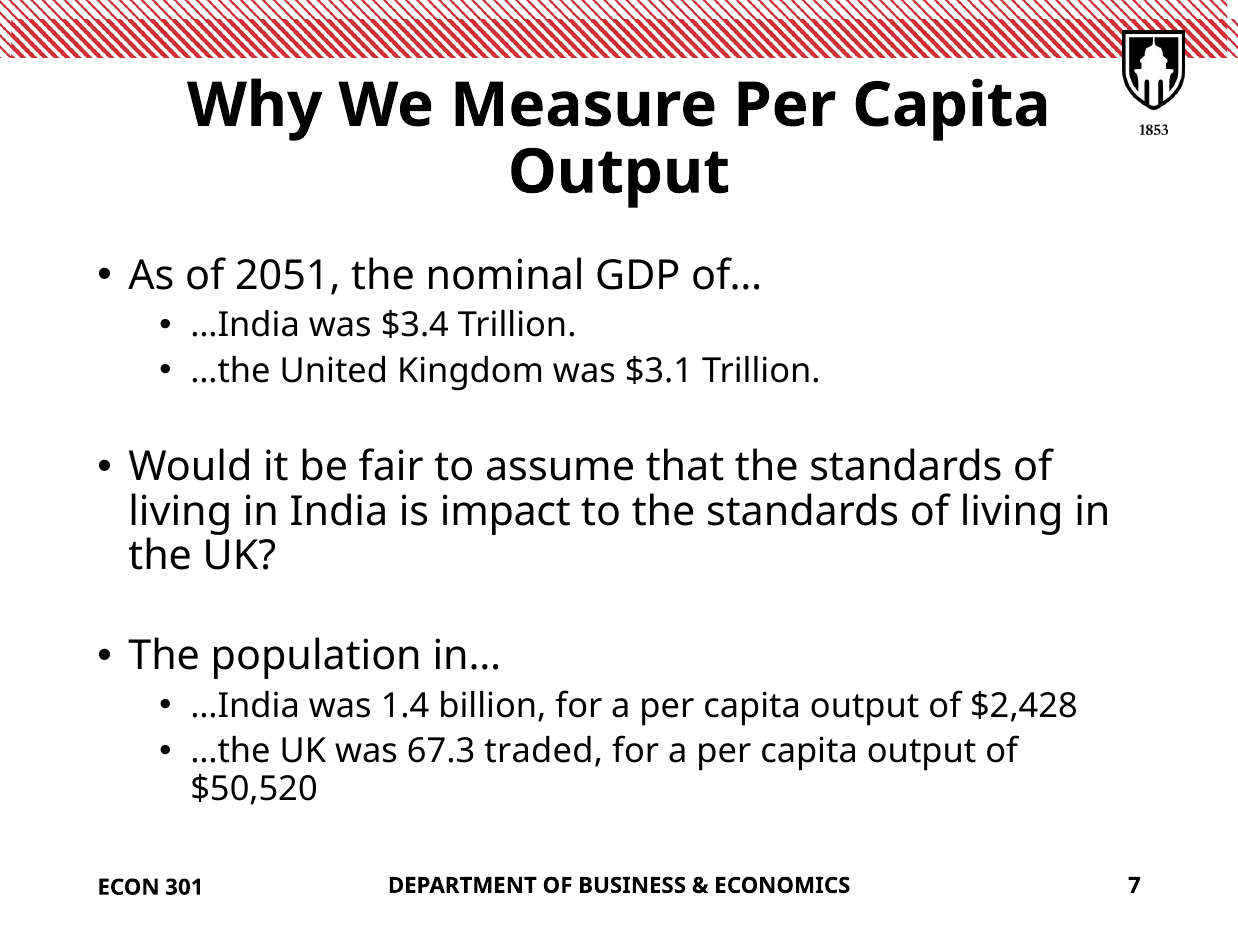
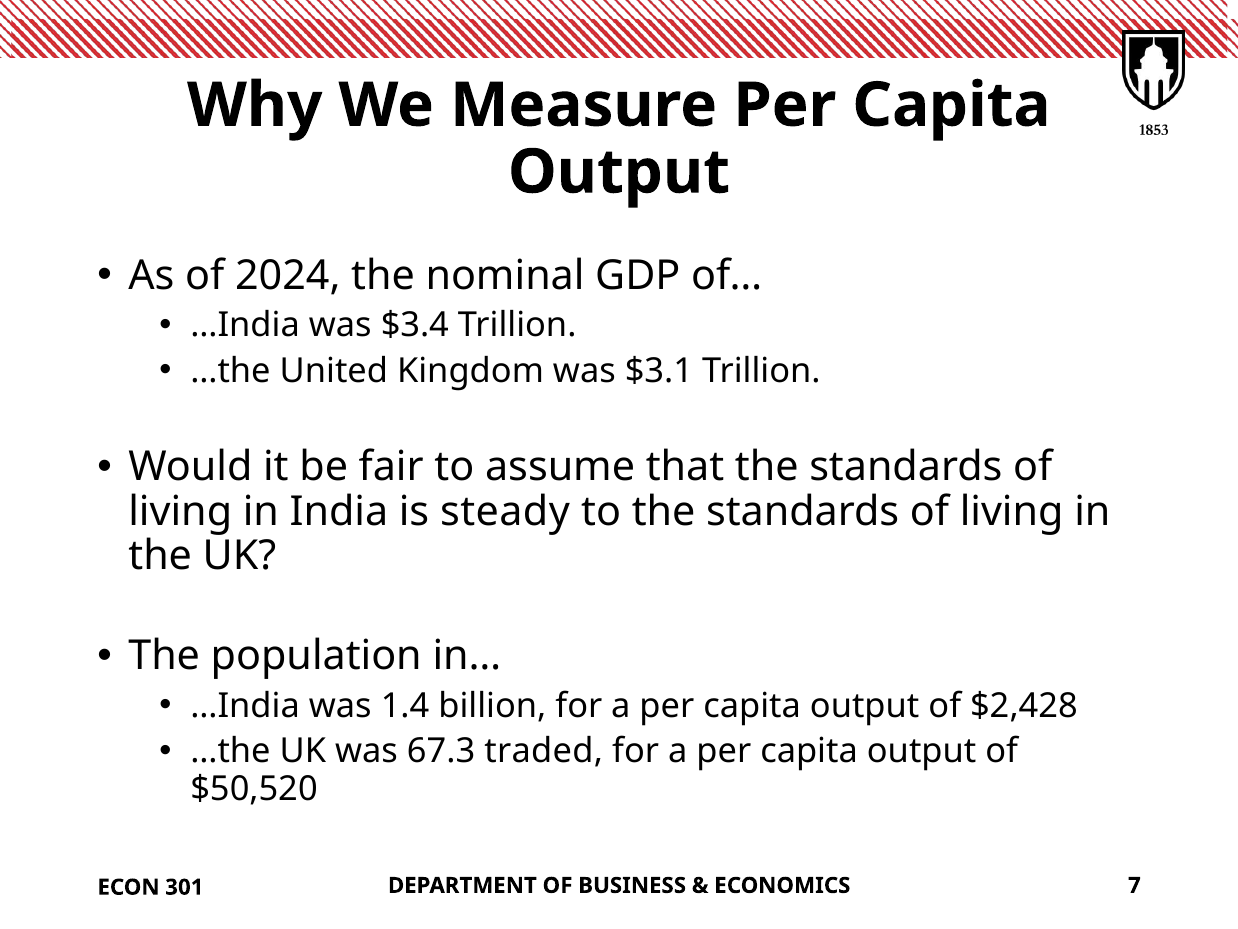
2051: 2051 -> 2024 (288, 275)
impact: impact -> steady (505, 511)
